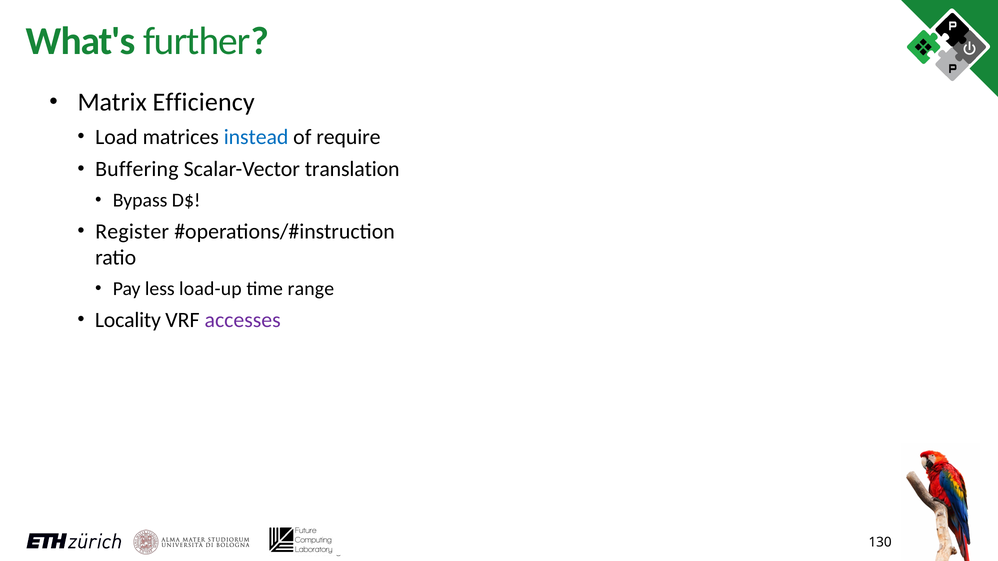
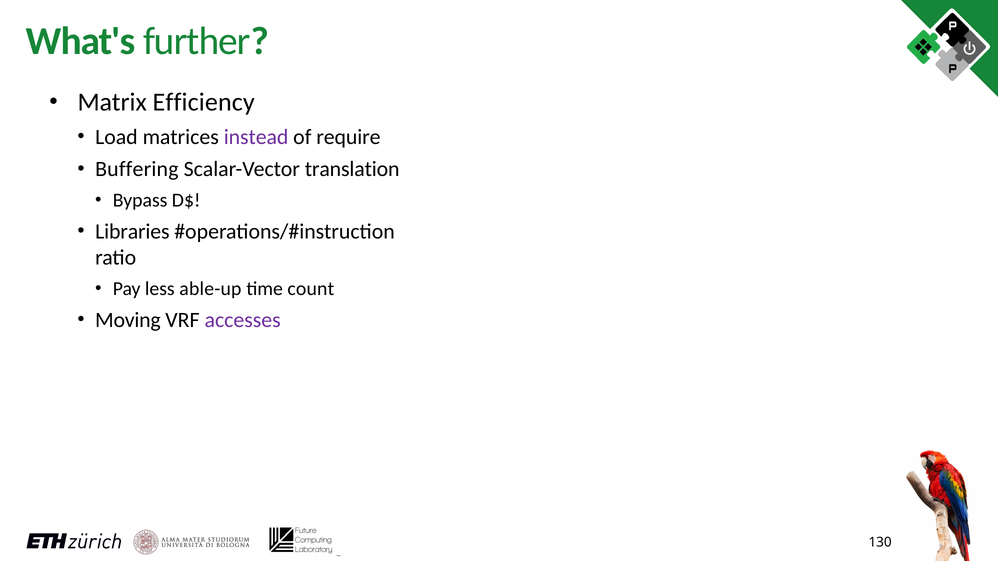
instead colour: blue -> purple (256, 137)
Register: Register -> Libraries (132, 232)
load-up: load-up -> able-up (210, 289)
range: range -> count (311, 289)
Locality: Locality -> Moving (128, 320)
